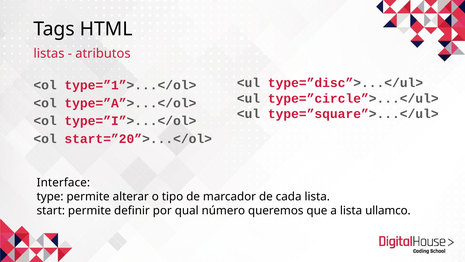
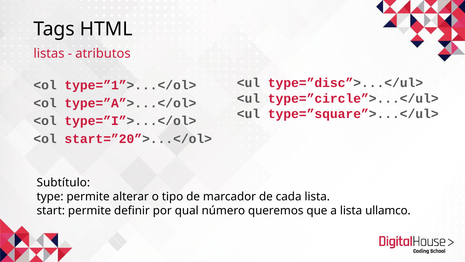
Interface: Interface -> Subtítulo (63, 182)
